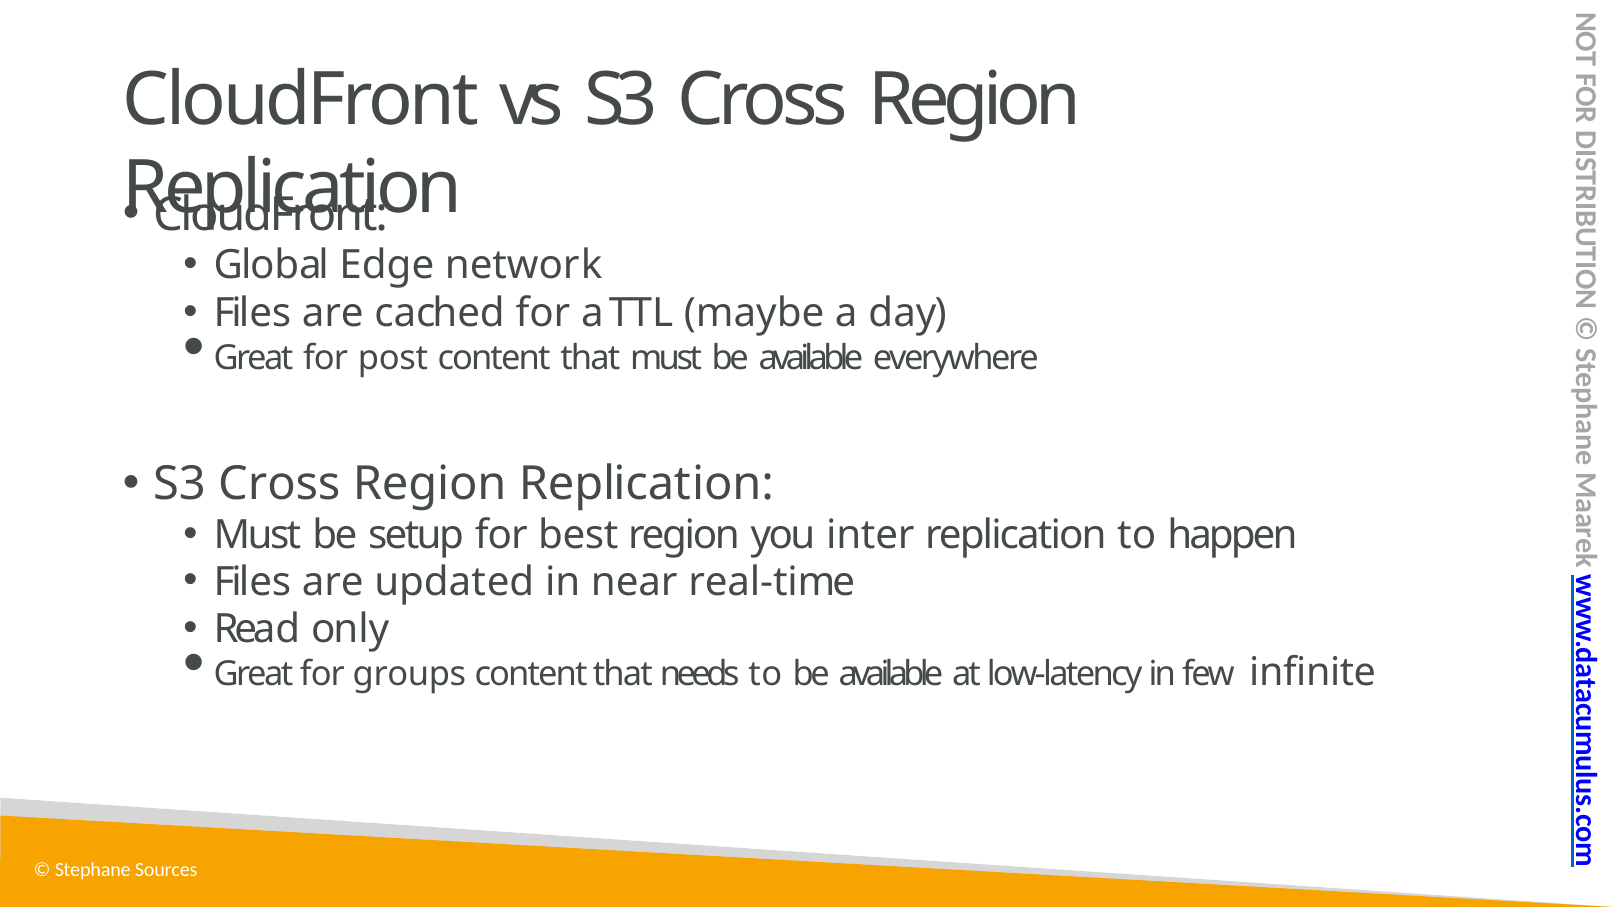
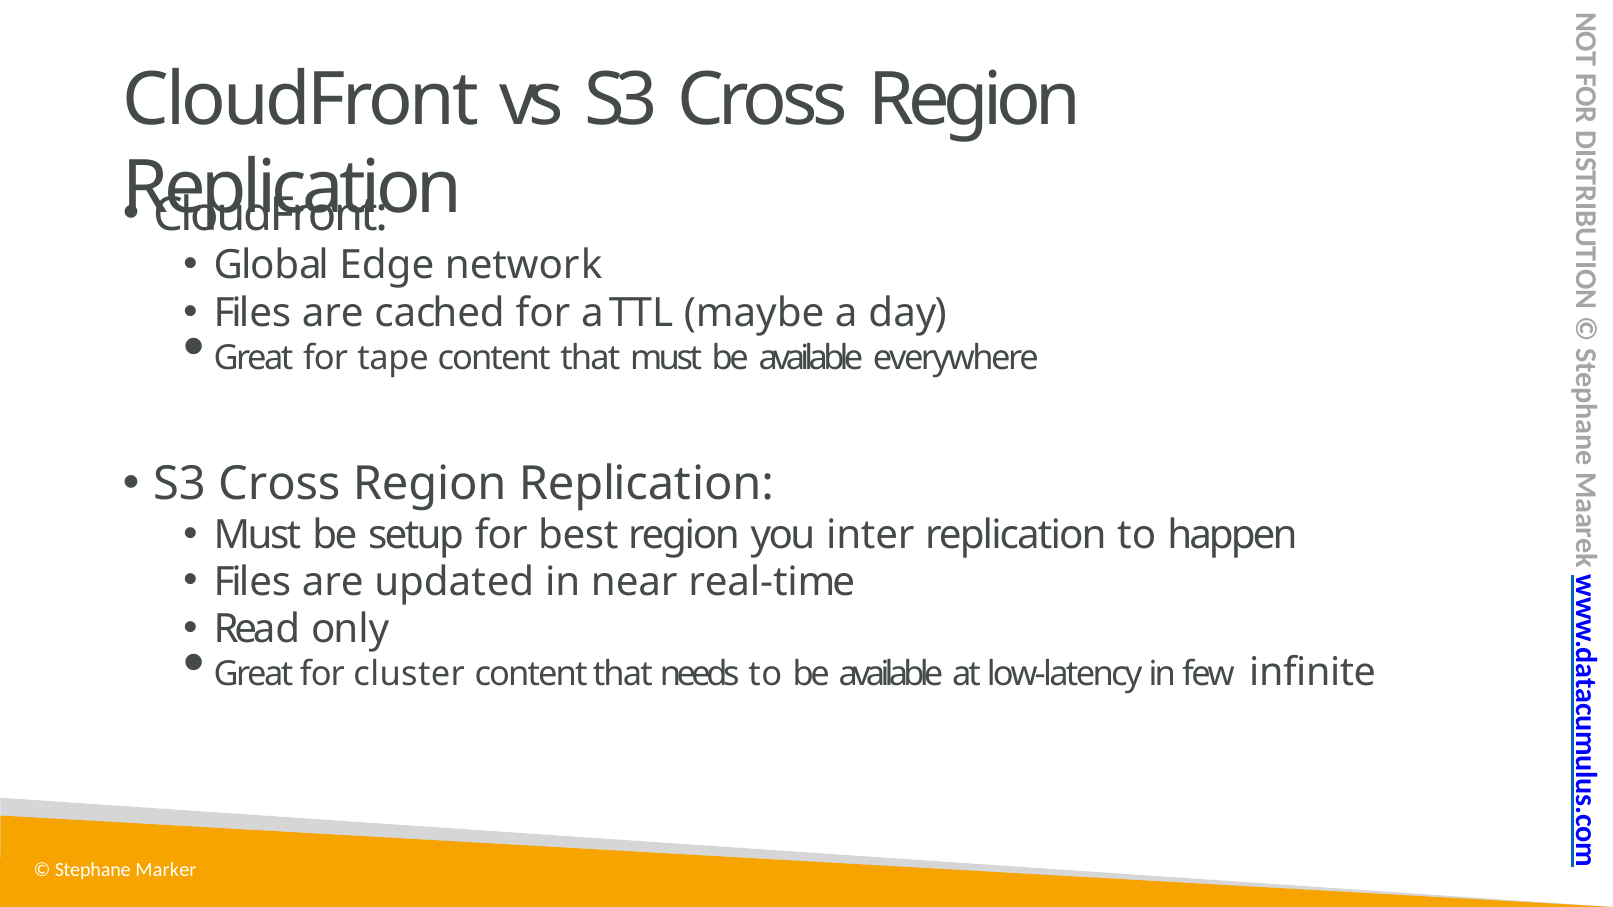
post: post -> tape (393, 358)
groups: groups -> cluster (409, 674)
Sources: Sources -> Marker (166, 870)
